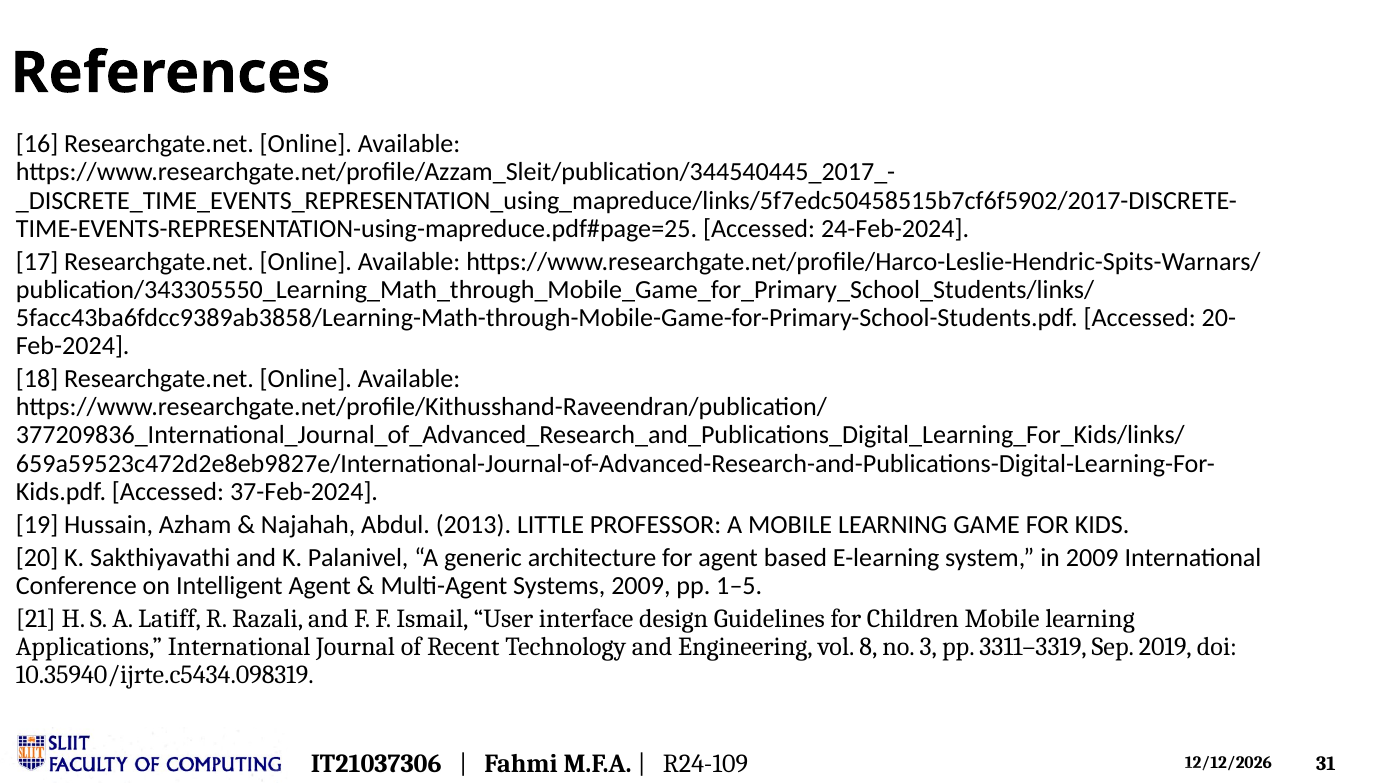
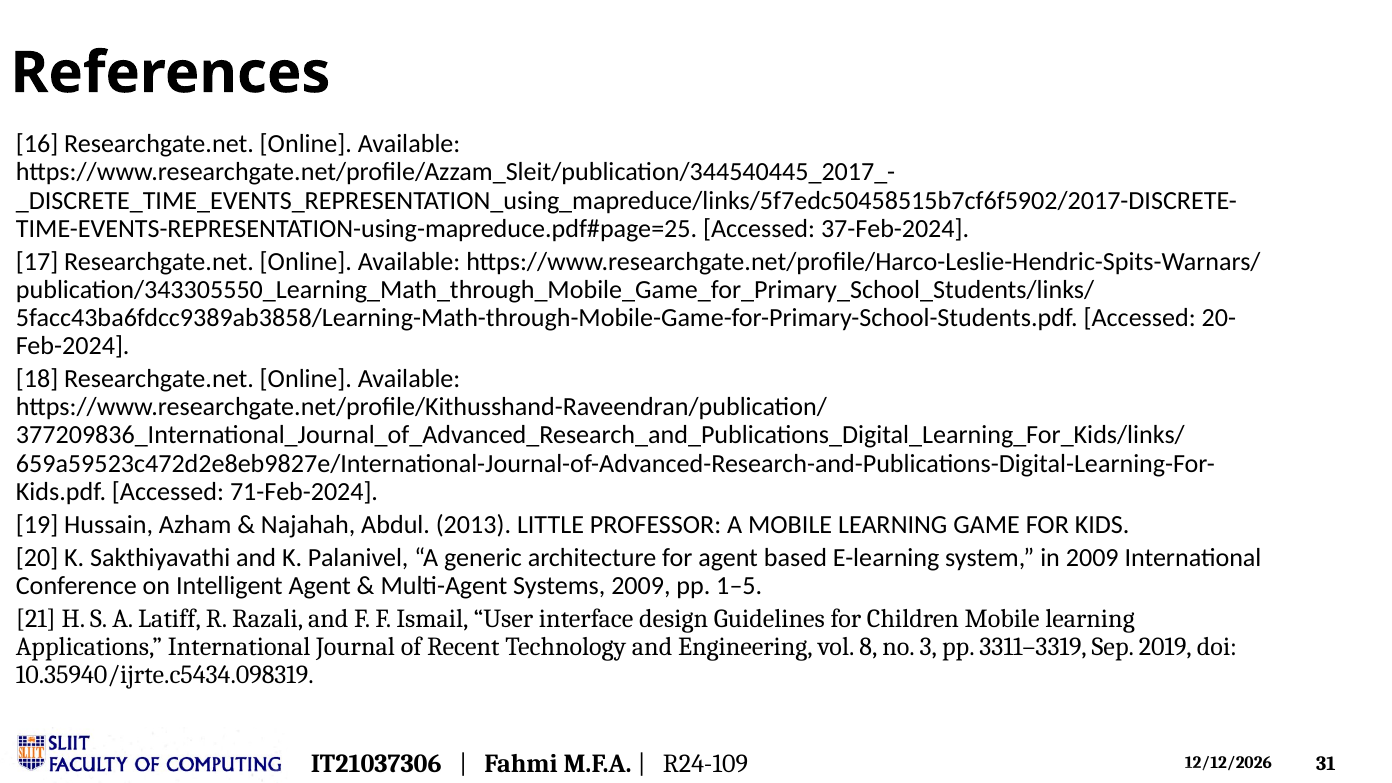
24-Feb-2024: 24-Feb-2024 -> 37-Feb-2024 (895, 229)
37-Feb-2024: 37-Feb-2024 -> 71-Feb-2024 (304, 492)
